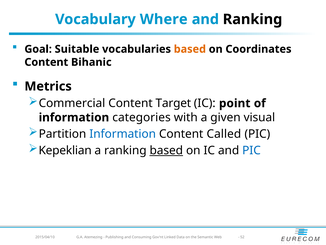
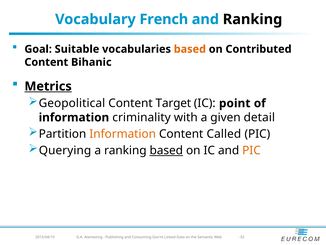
Where: Where -> French (164, 19)
Coordinates: Coordinates -> Contributed (258, 49)
Metrics underline: none -> present (48, 86)
Commercial: Commercial -> Geopolitical (72, 103)
categories: categories -> criminality (142, 117)
visual: visual -> detail (259, 117)
Information colour: blue -> orange (123, 134)
Kepeklian: Kepeklian -> Querying (65, 150)
PIC colour: blue -> orange (251, 150)
